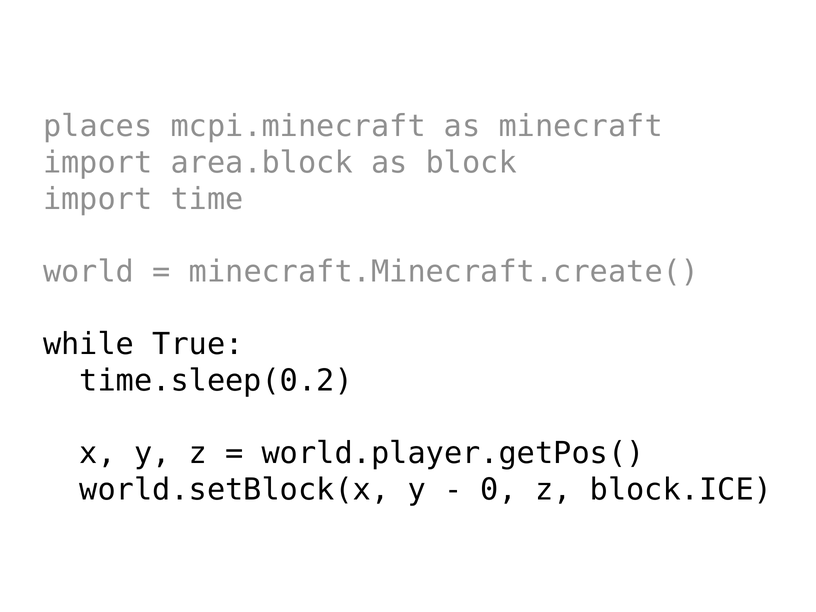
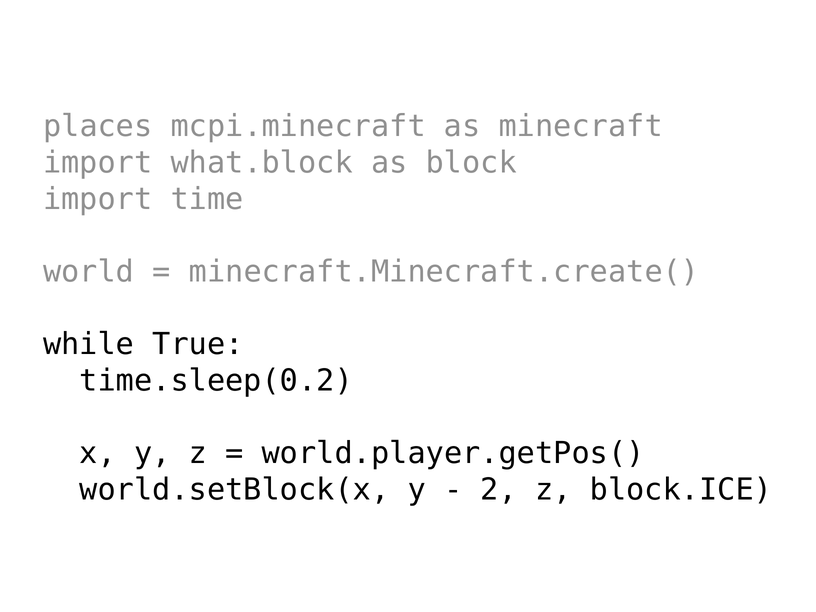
area.block: area.block -> what.block (262, 163)
0: 0 -> 2 (499, 490)
